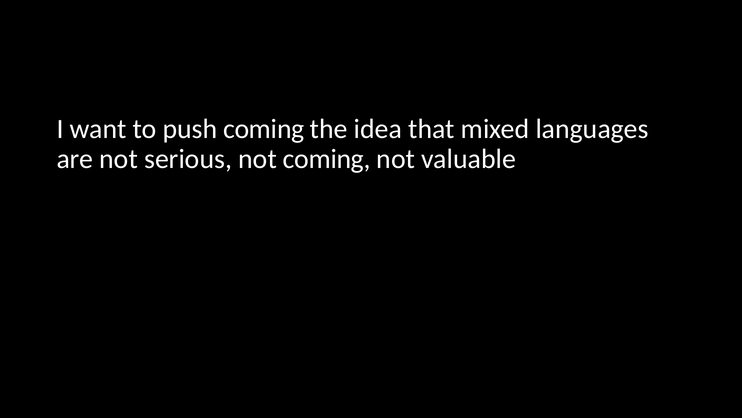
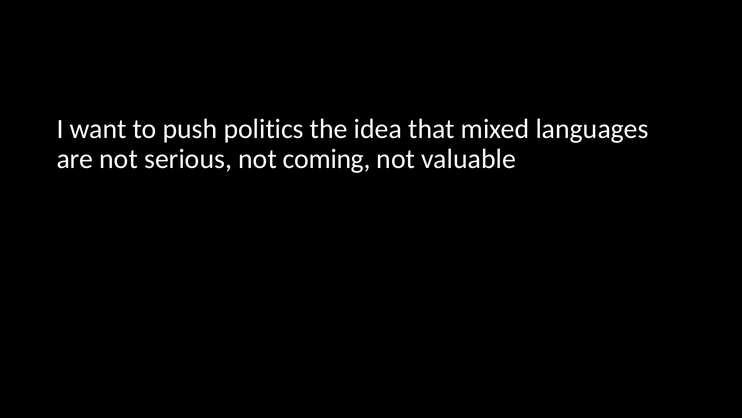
push coming: coming -> politics (264, 129)
